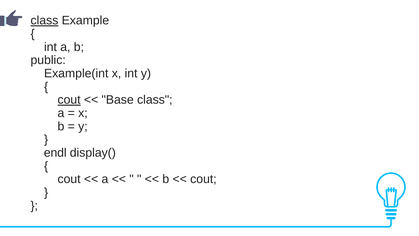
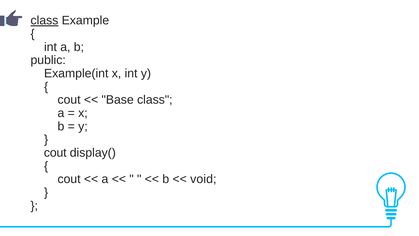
cout underline: present -> none (69, 100)
endl: endl -> cout (55, 153)
cout: cout -> void (203, 179)
